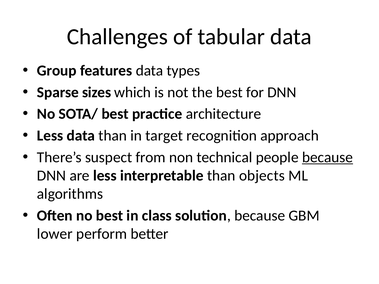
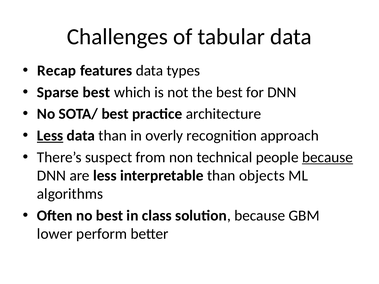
Group: Group -> Recap (57, 71)
Sparse sizes: sizes -> best (96, 92)
Less underline: none -> present (50, 136)
target: target -> overly (164, 136)
